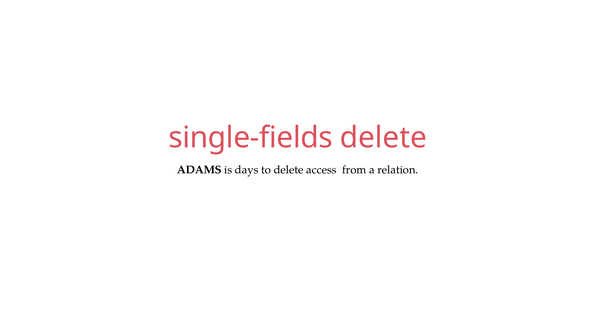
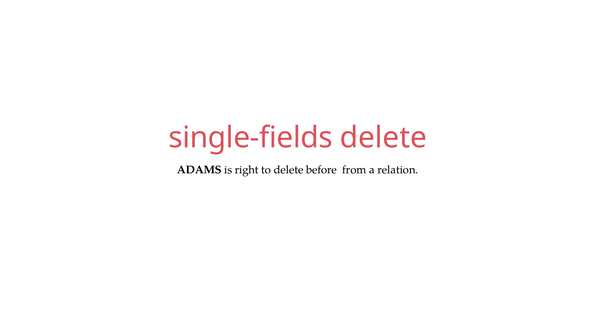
days: days -> right (247, 170)
access: access -> before (322, 170)
